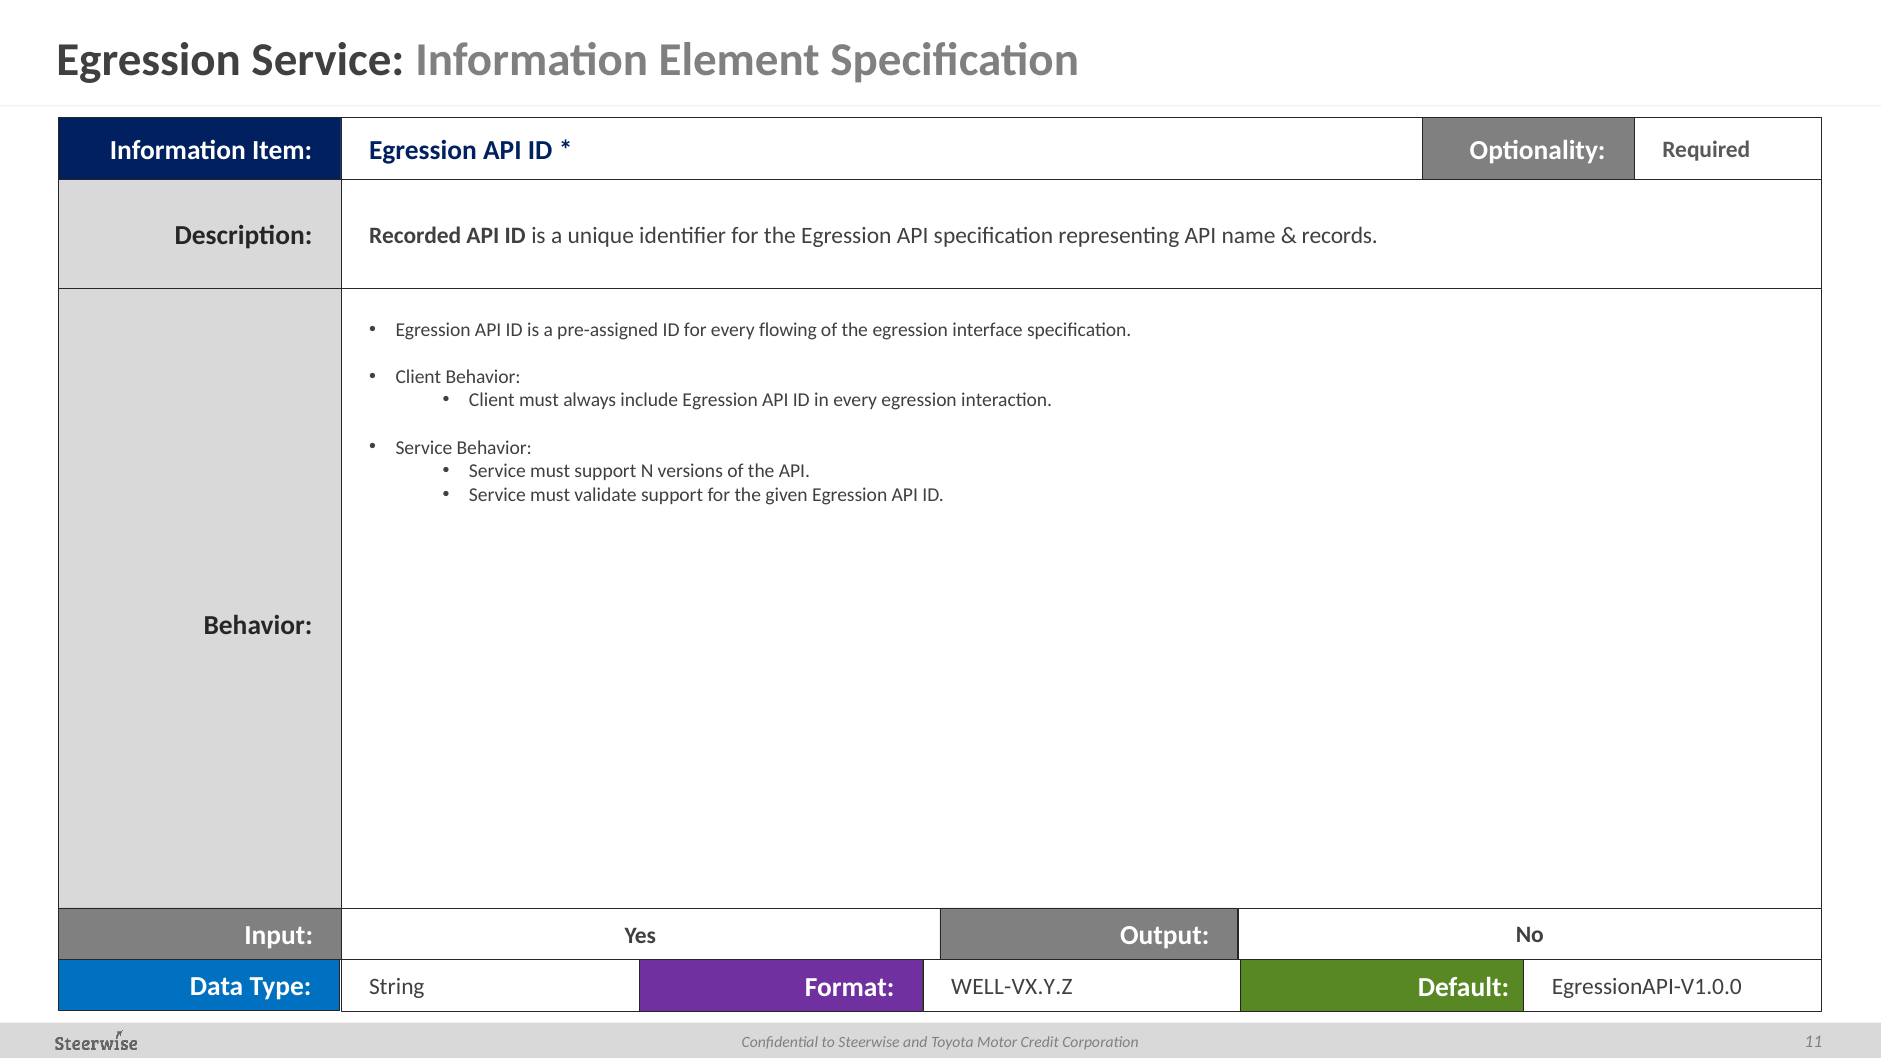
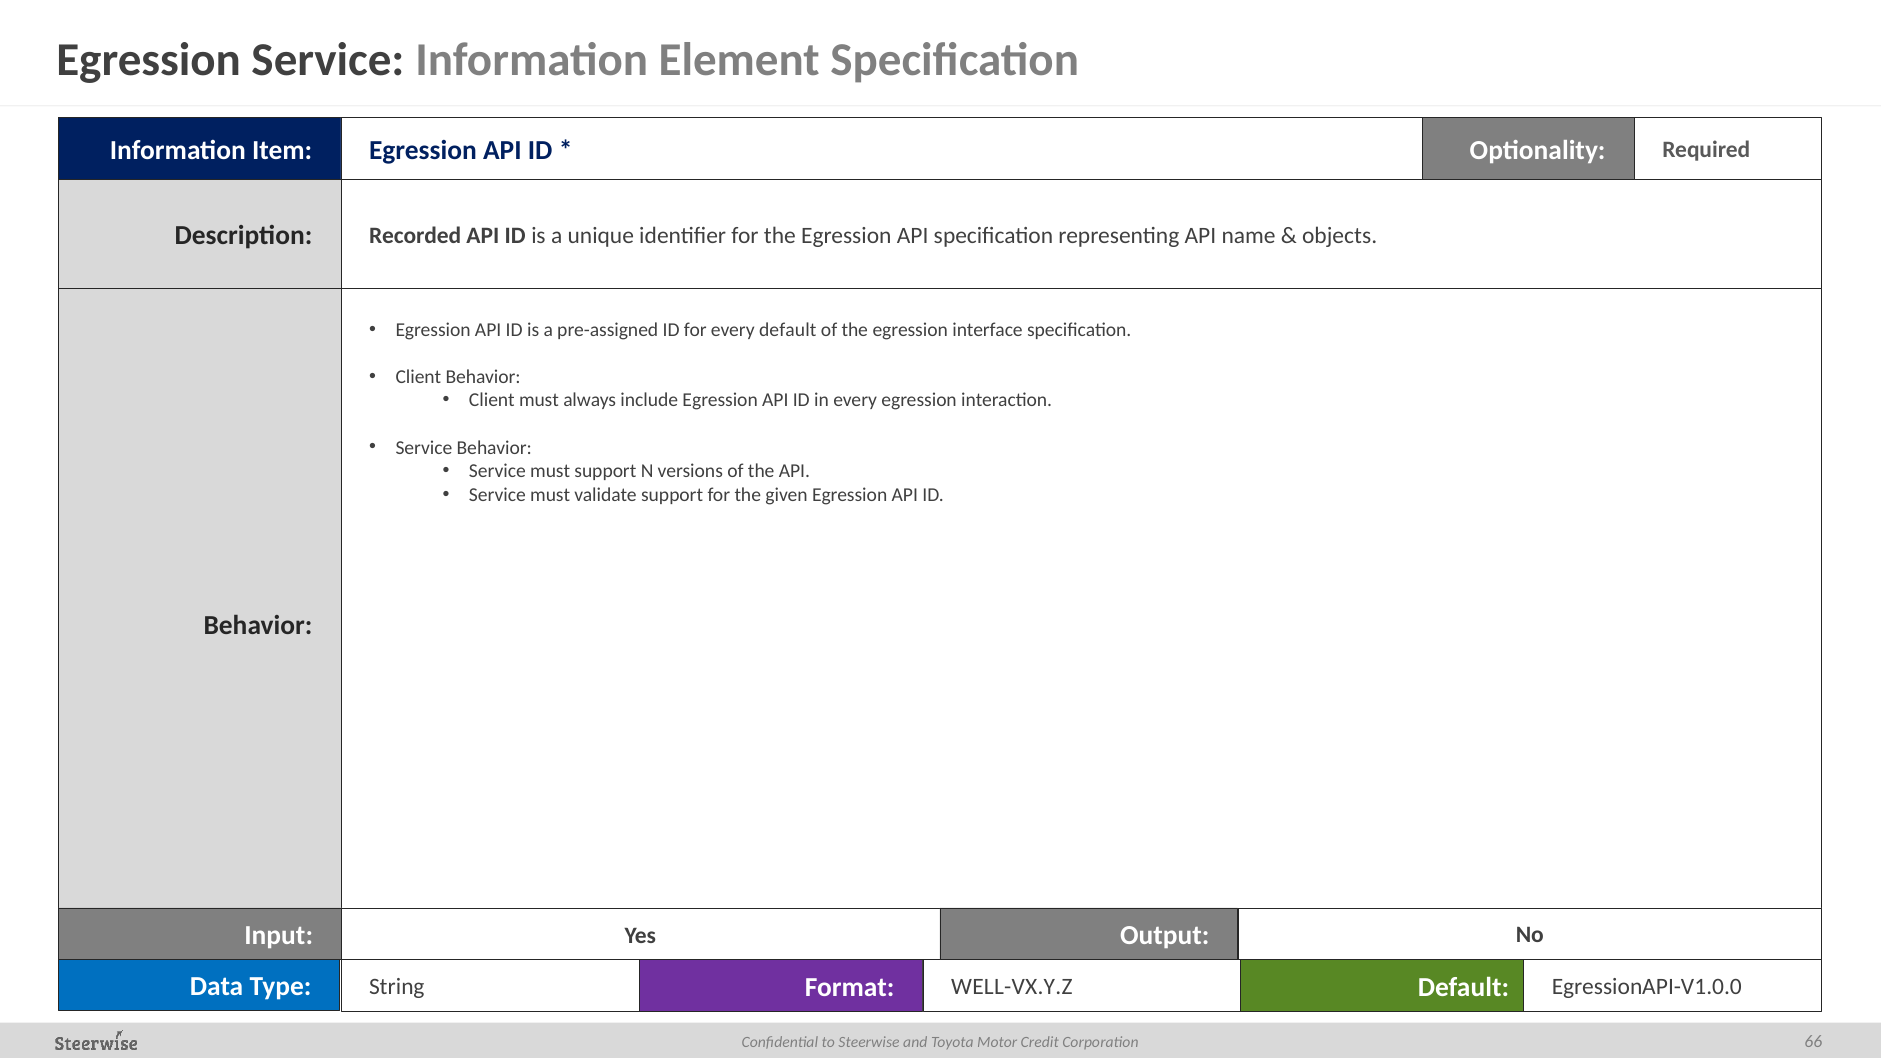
records: records -> objects (1340, 236)
every flowing: flowing -> default (788, 330)
11: 11 -> 66 (1813, 1042)
